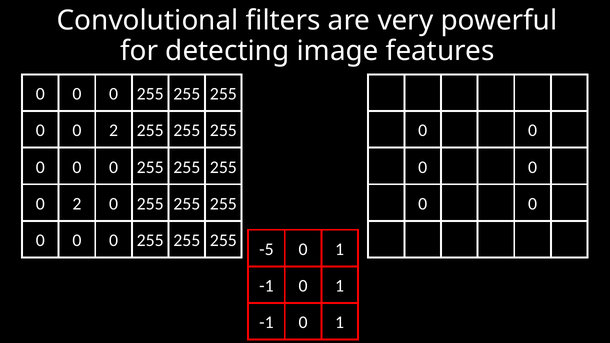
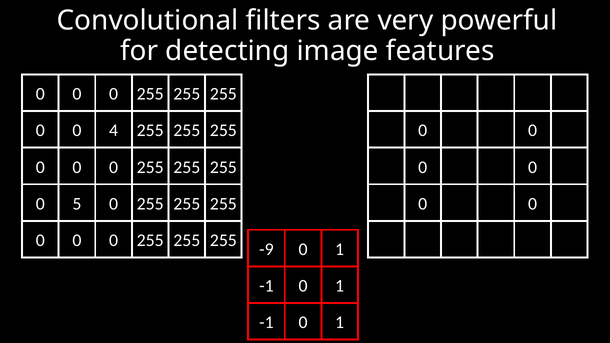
2: 2 -> 4 (114, 131)
2: 2 -> 5 (77, 204)
-5: -5 -> -9 (266, 249)
